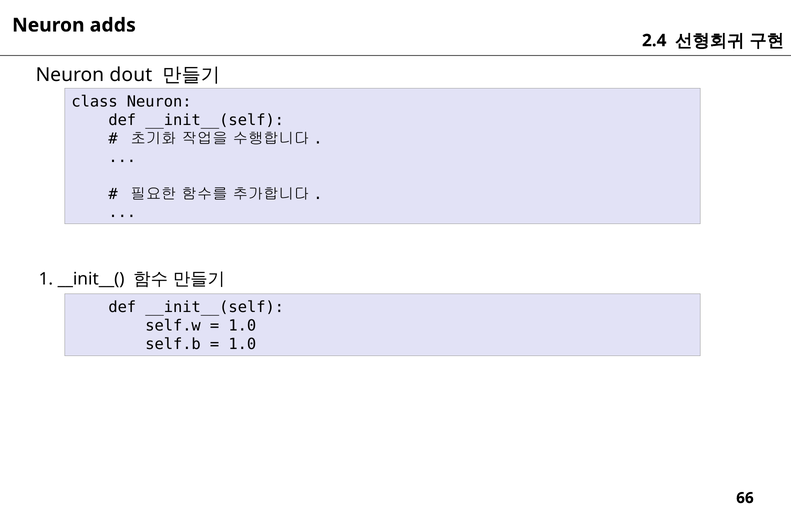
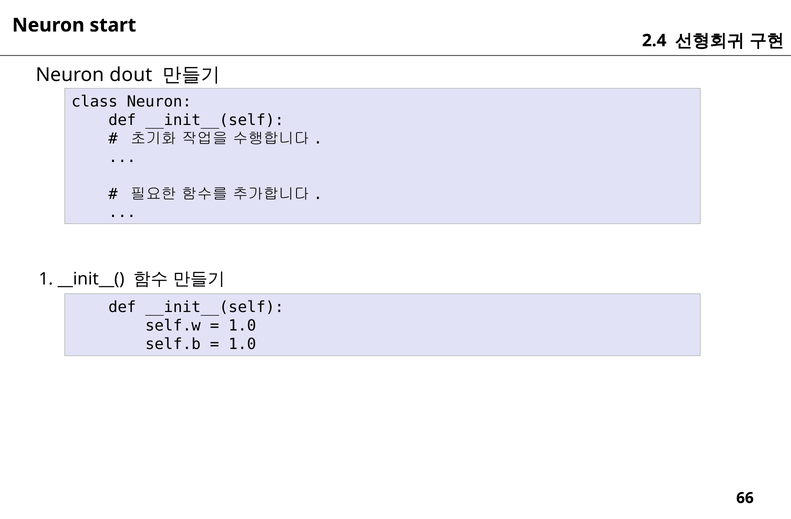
adds: adds -> start (113, 25)
